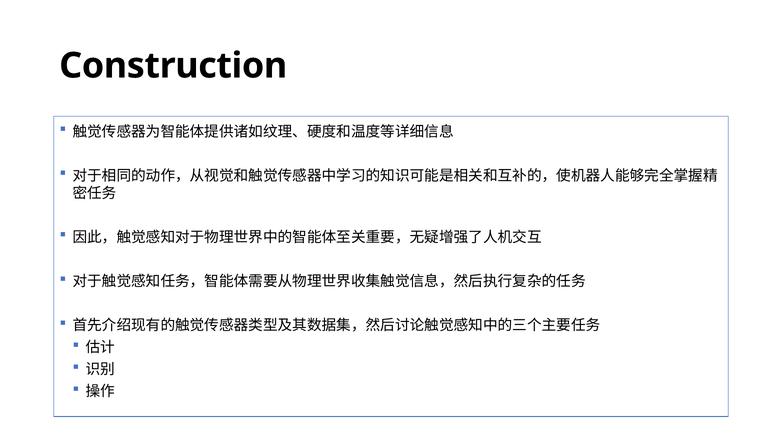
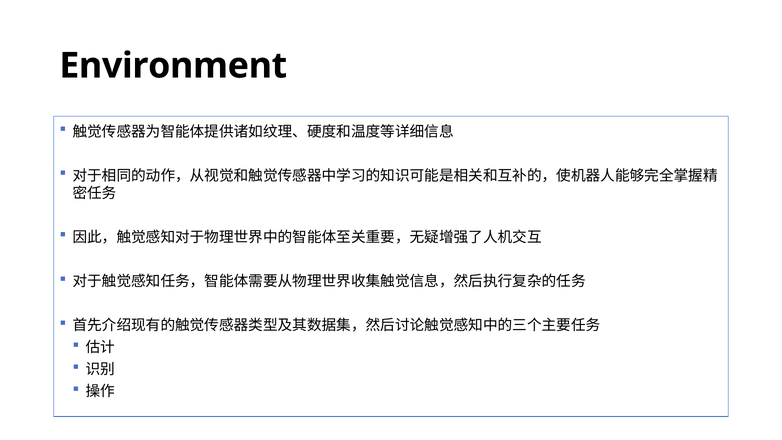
Construction: Construction -> Environment (173, 66)
